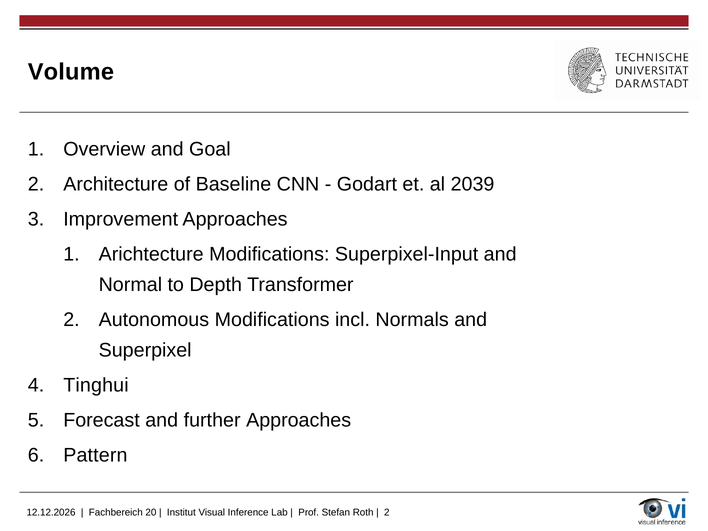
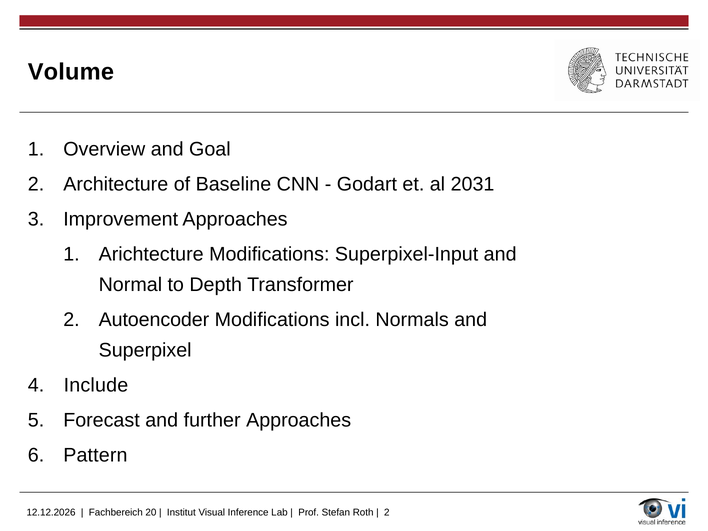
2039: 2039 -> 2031 (473, 184)
Autonomous: Autonomous -> Autoencoder (154, 320)
Tinghui: Tinghui -> Include (96, 385)
